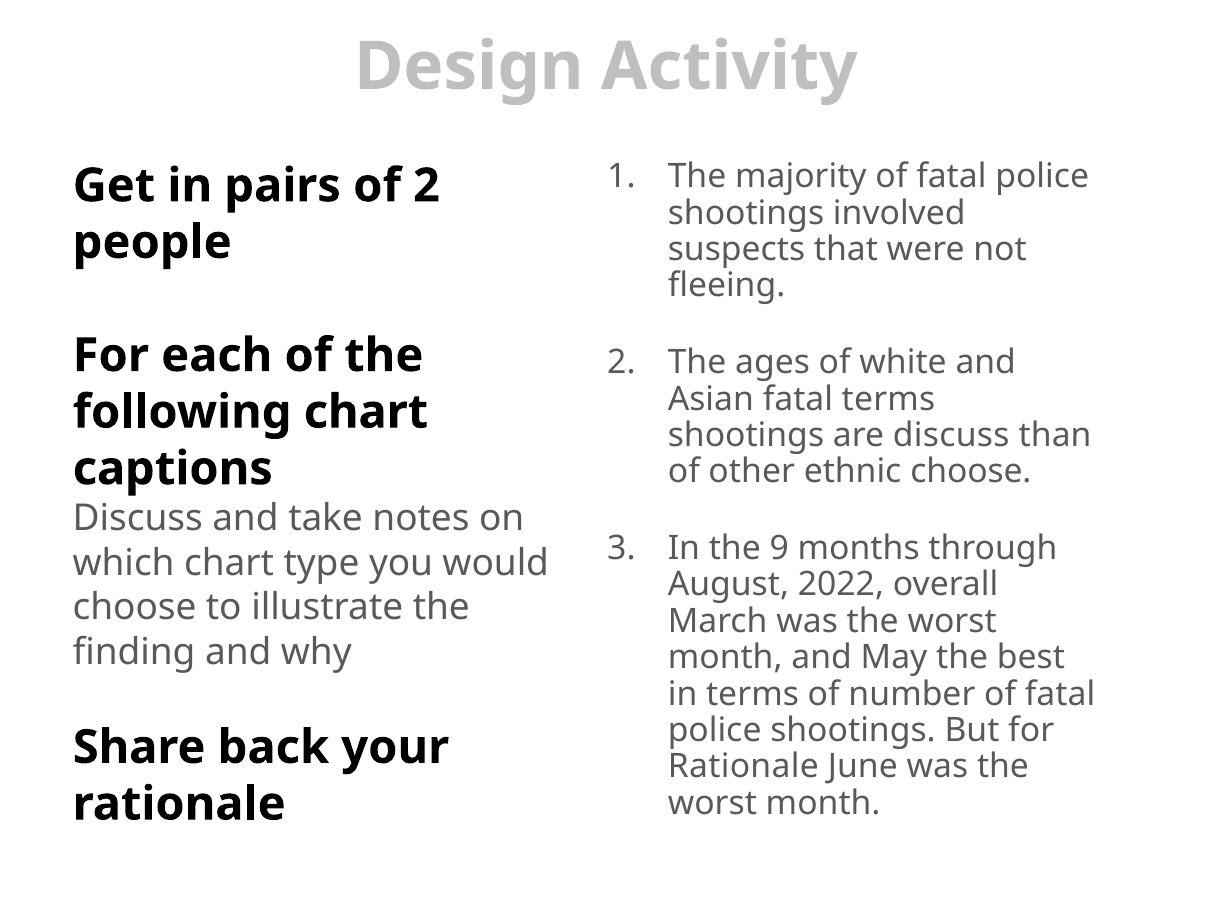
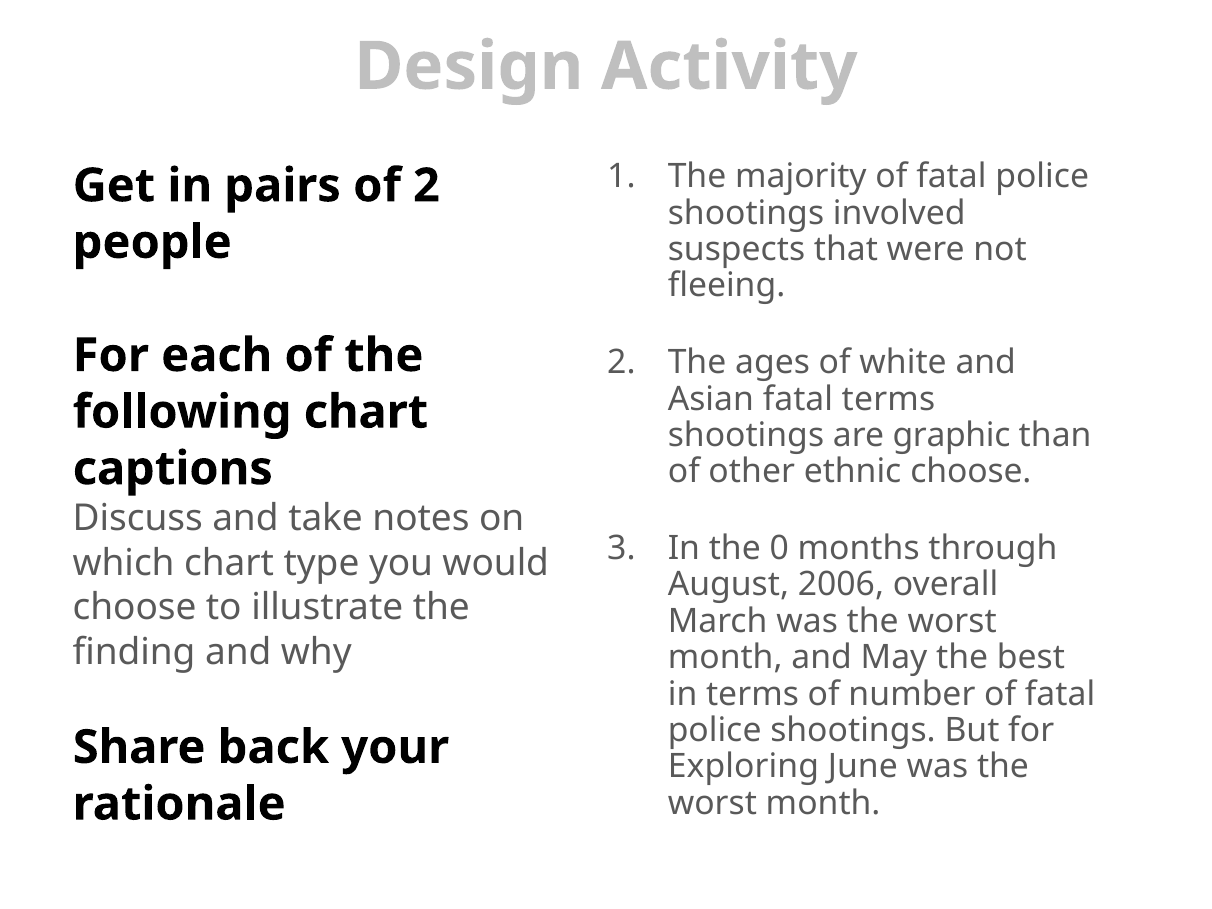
are discuss: discuss -> graphic (952, 435)
9: 9 -> 0 (779, 548)
2022: 2022 -> 2006 (841, 585)
Rationale: Rationale -> Exploring (743, 767)
